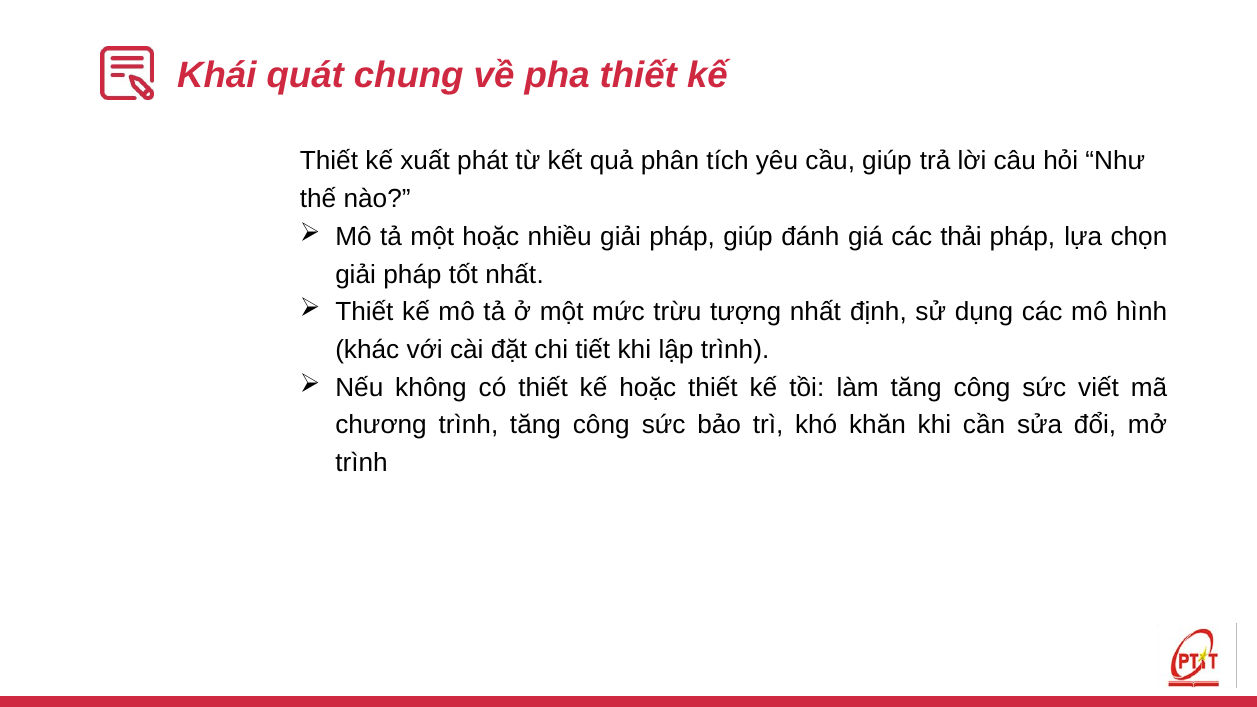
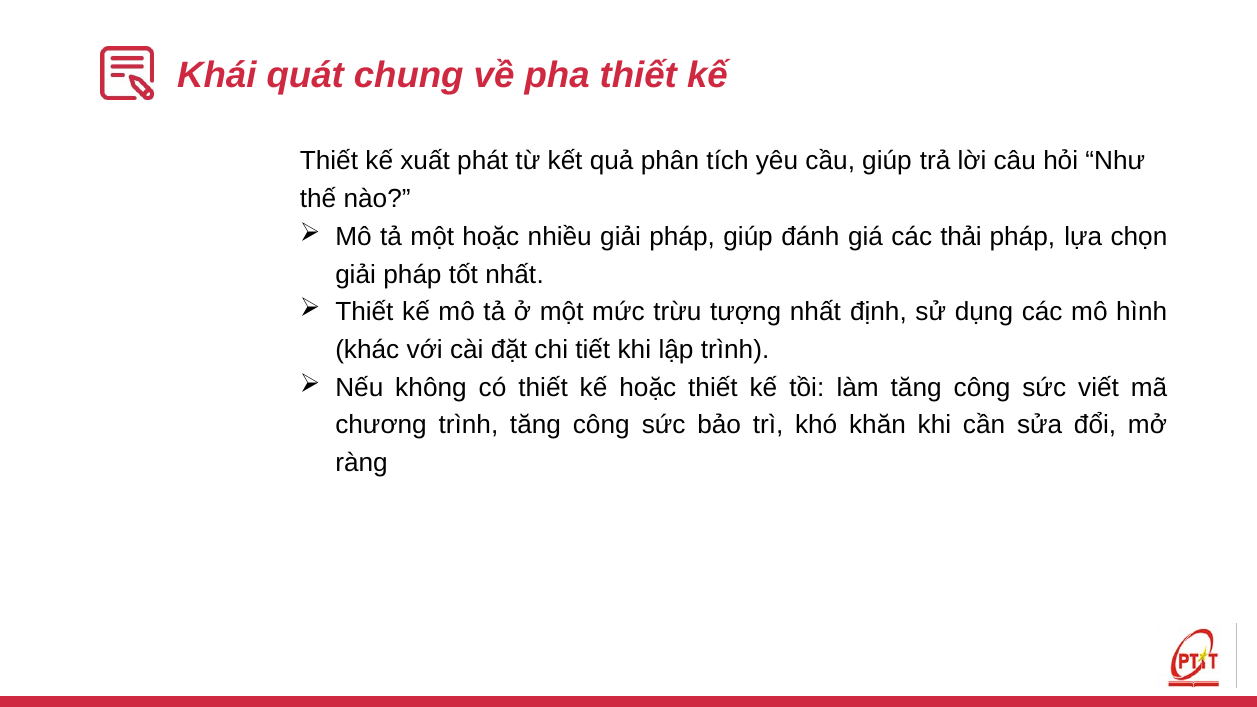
trình: trình -> ràng (362, 463)
